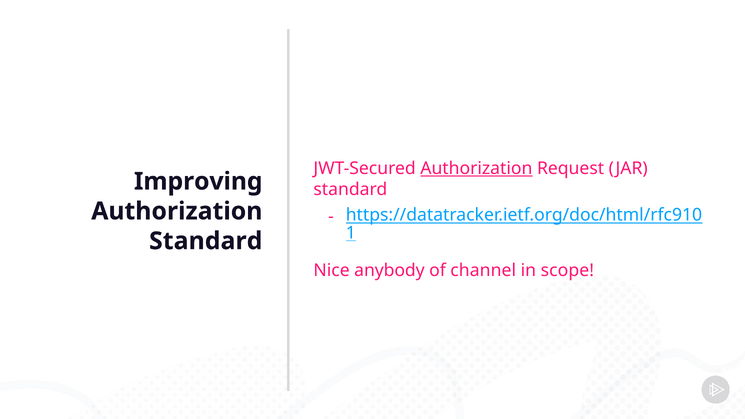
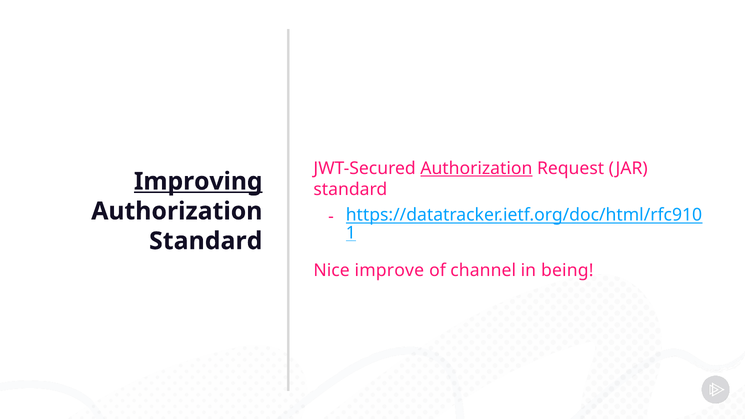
Improving underline: none -> present (198, 181)
anybody: anybody -> improve (389, 271)
scope: scope -> being (567, 271)
